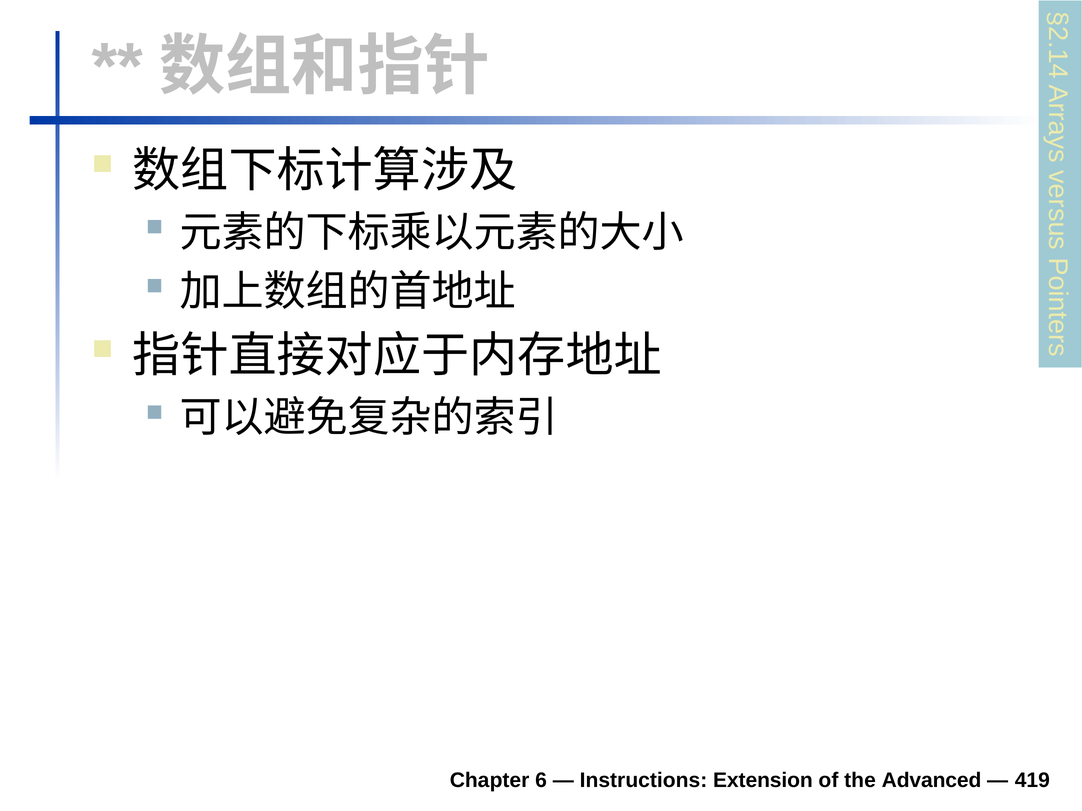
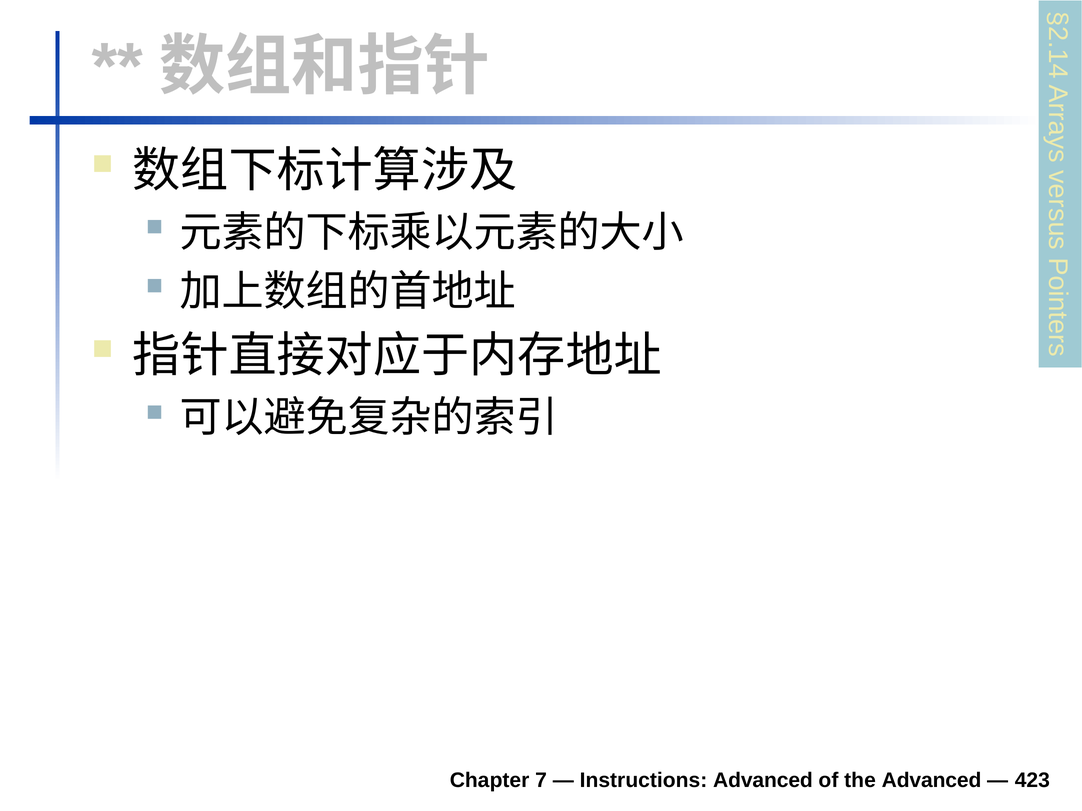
6: 6 -> 7 (541, 781)
Instructions Extension: Extension -> Advanced (763, 781)
419: 419 -> 423 (1032, 781)
